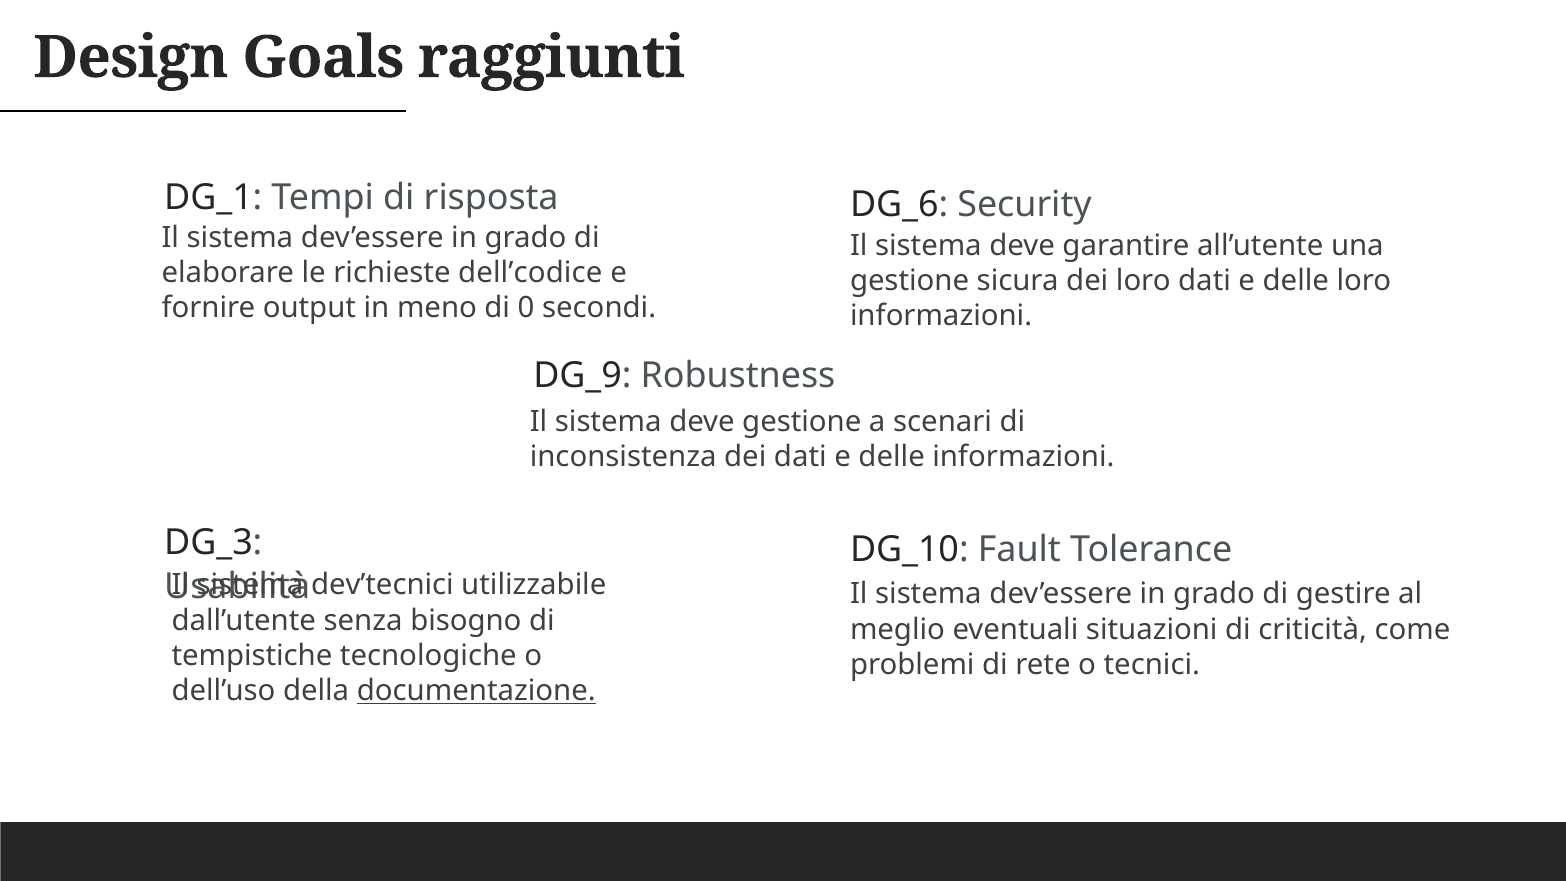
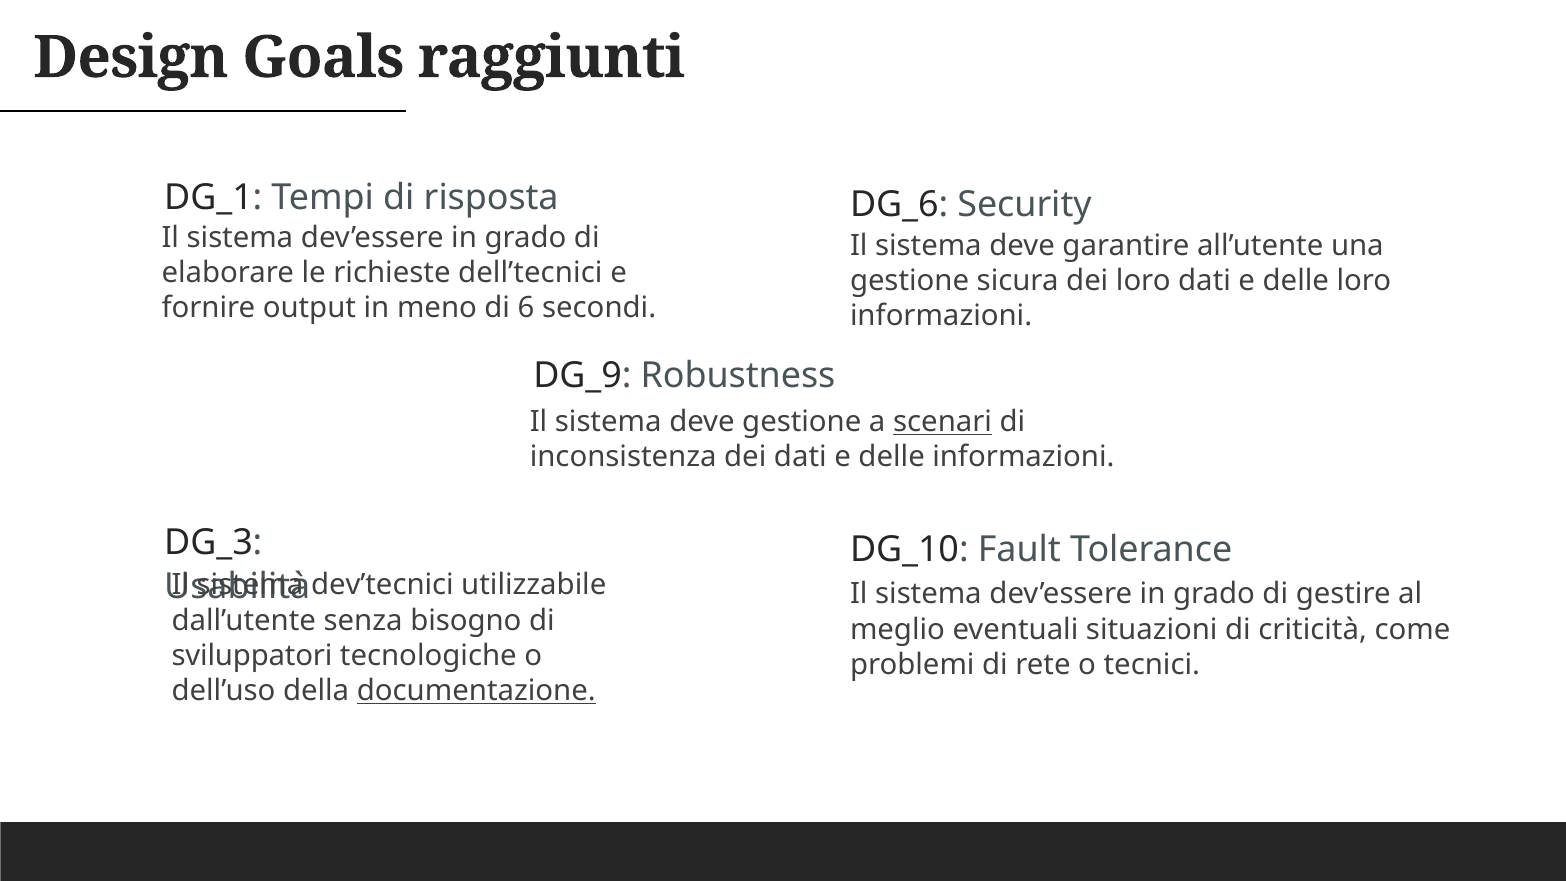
dell’codice: dell’codice -> dell’tecnici (530, 273)
0: 0 -> 6 (526, 308)
scenari underline: none -> present (943, 422)
tempistiche: tempistiche -> sviluppatori (252, 655)
